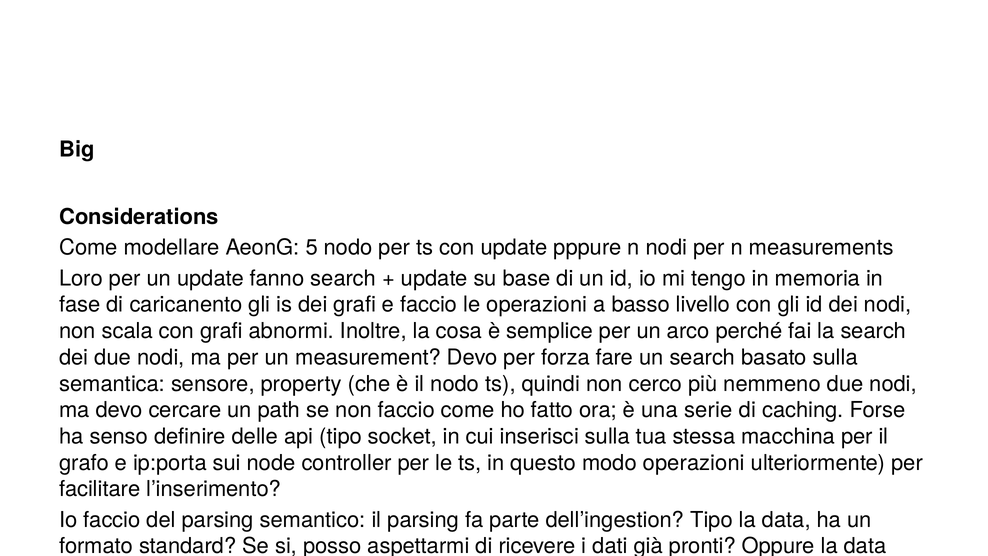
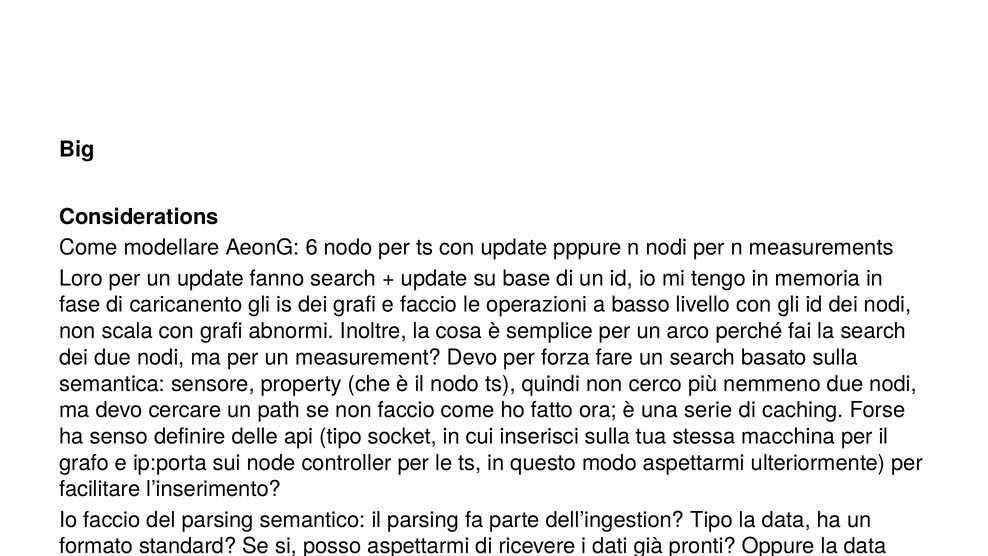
5: 5 -> 6 (312, 248)
modo operazioni: operazioni -> aspettarmi (694, 463)
